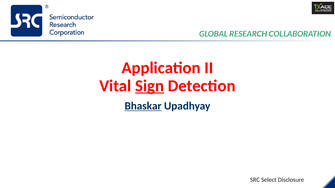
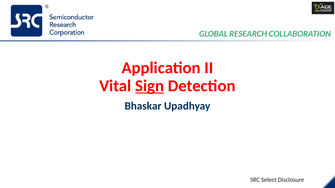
Bhaskar underline: present -> none (143, 106)
